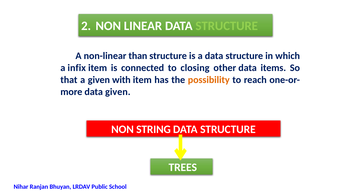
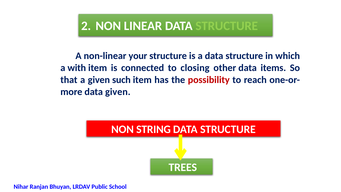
than: than -> your (138, 56)
infix: infix -> with (77, 68)
with: with -> such (121, 80)
possibility colour: orange -> red (209, 80)
